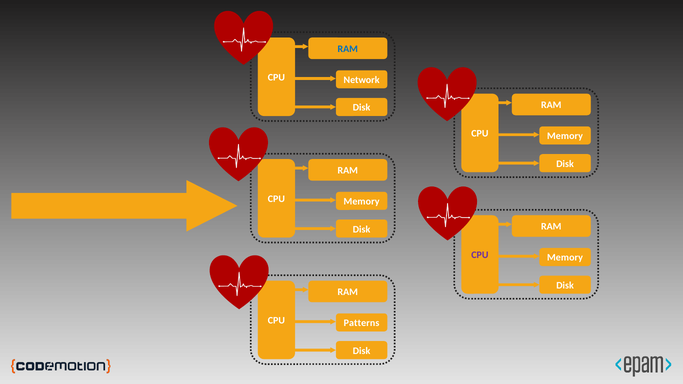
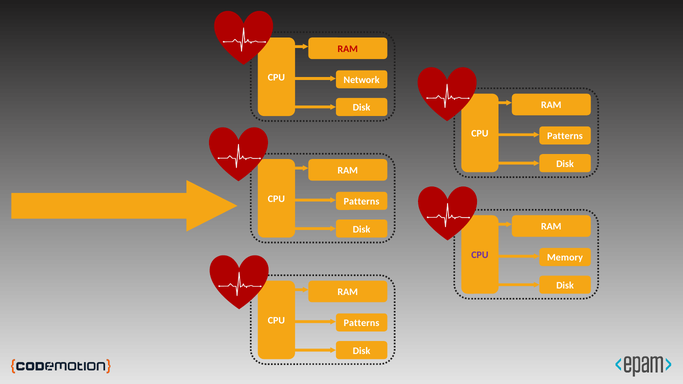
RAM colour: blue -> red (348, 49)
Memory: Memory -> Patterns (565, 136)
Memory: Memory -> Patterns (362, 202)
